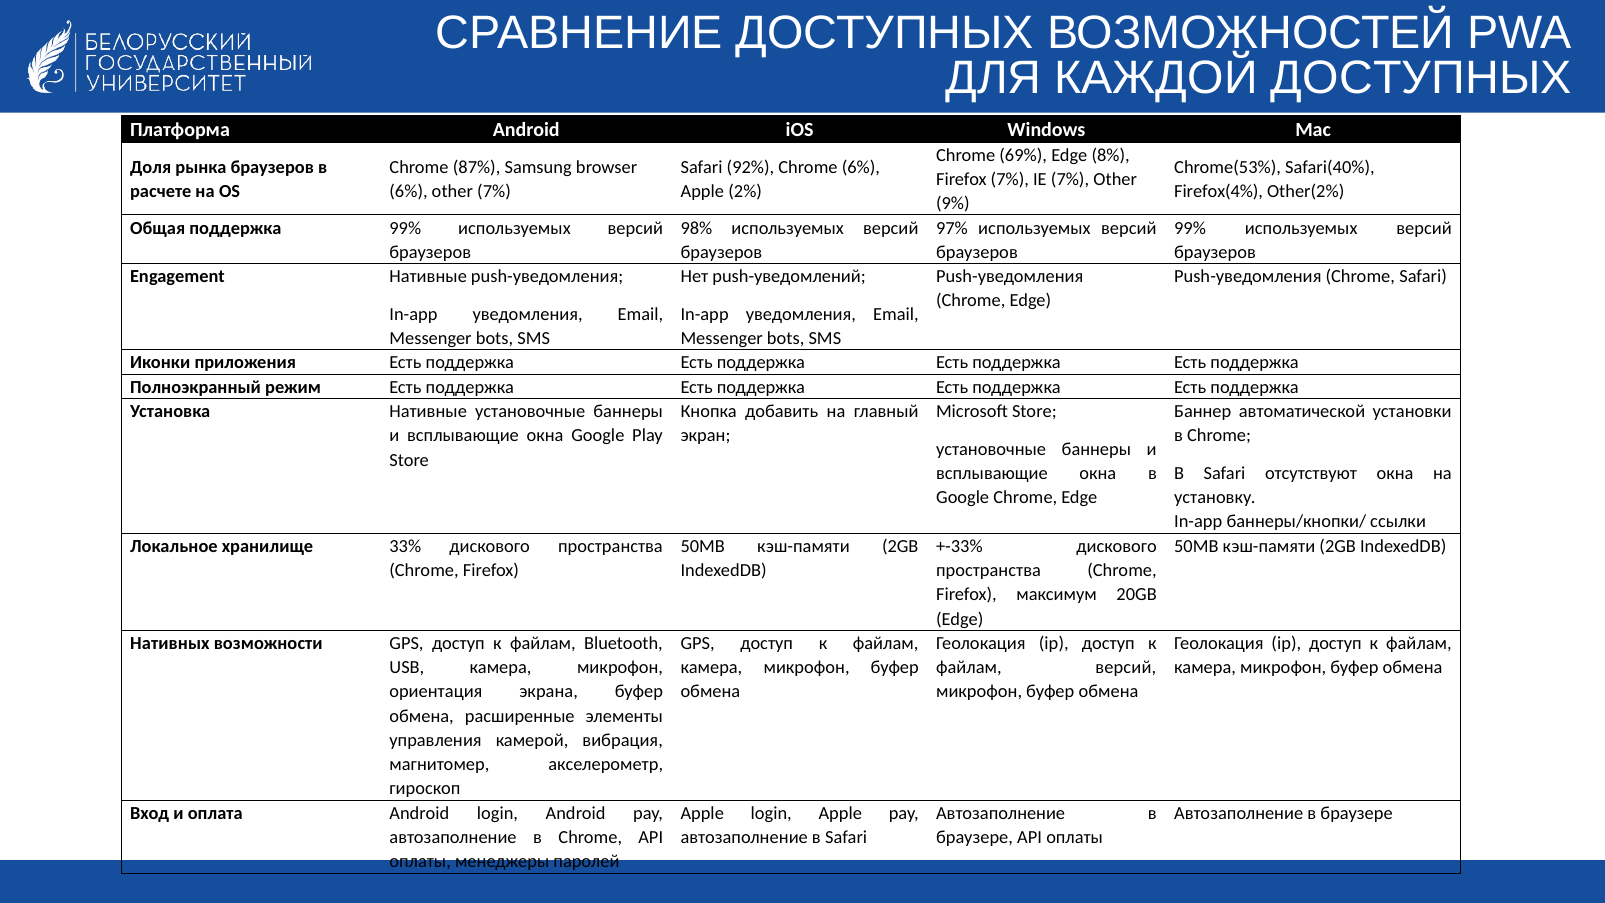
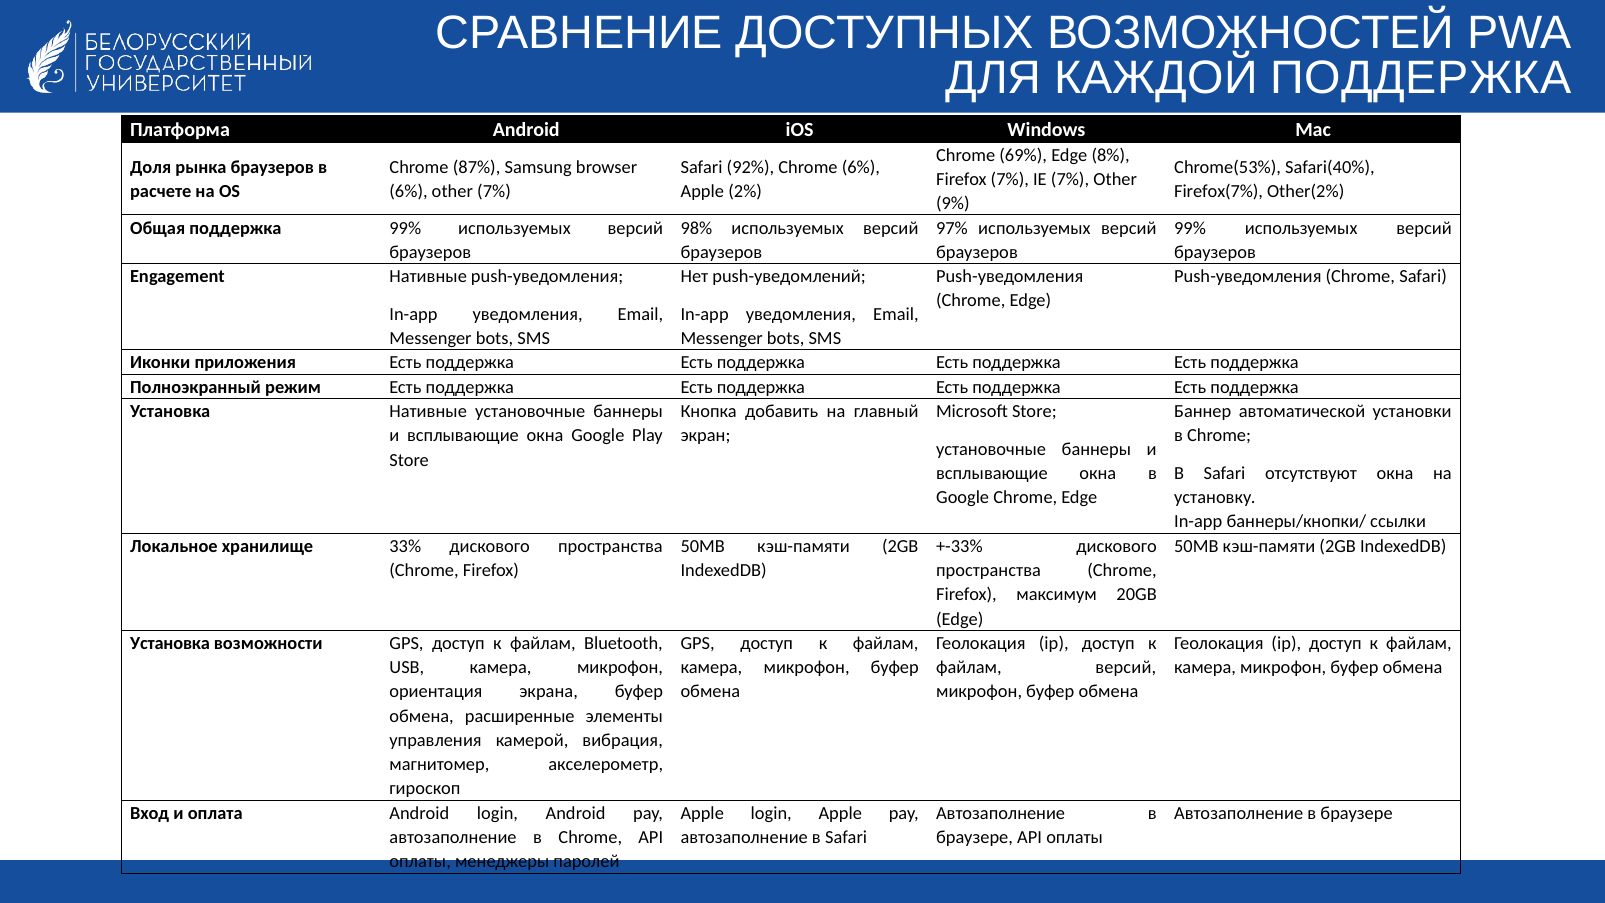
КАЖДОЙ ДОСТУПНЫХ: ДОСТУПНЫХ -> ПОДДЕРЖКА (1421, 78)
Firefox(4%: Firefox(4% -> Firefox(7% (1219, 191)
Нативных: Нативных -> Установка (170, 643)
